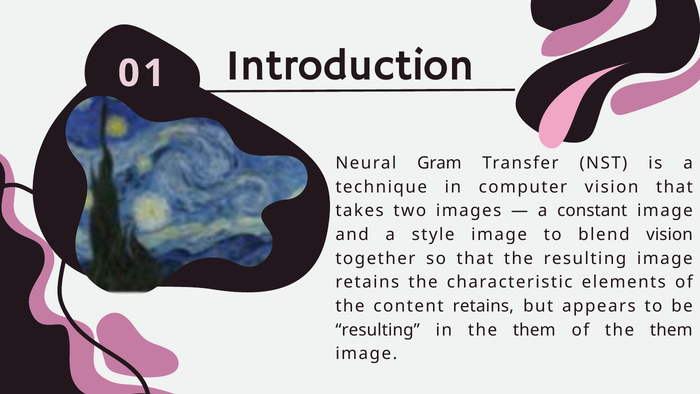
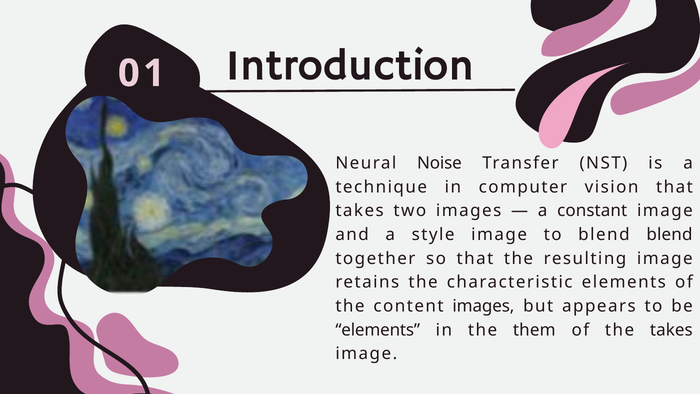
Gram: Gram -> Noise (439, 163)
blend vision: vision -> blend (669, 234)
content retains: retains -> images (483, 306)
resulting: resulting -> elements (378, 330)
of the them: them -> takes (671, 330)
